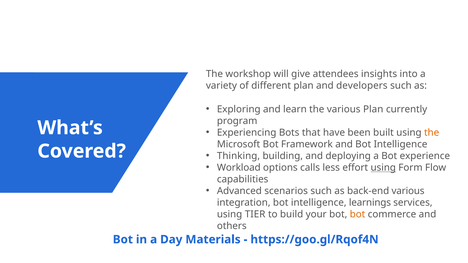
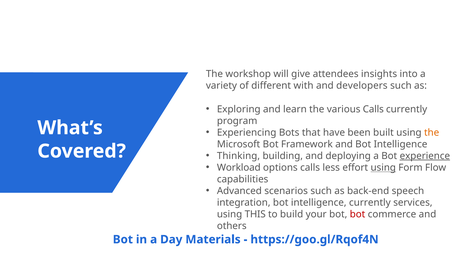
different plan: plan -> with (304, 86)
various Plan: Plan -> Calls (373, 109)
experience underline: none -> present (425, 156)
back-end various: various -> speech (408, 191)
intelligence learnings: learnings -> currently (370, 203)
TIER: TIER -> THIS (255, 215)
bot colour: orange -> red (358, 215)
